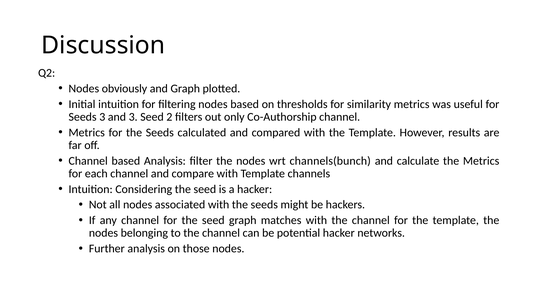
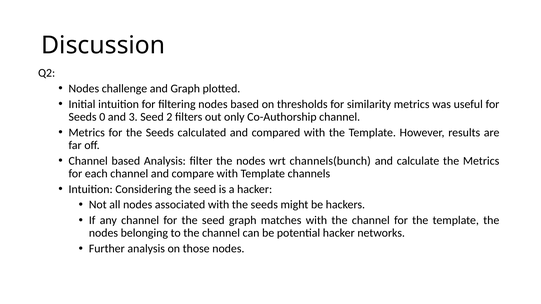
obviously: obviously -> challenge (124, 89)
Seeds 3: 3 -> 0 (102, 117)
